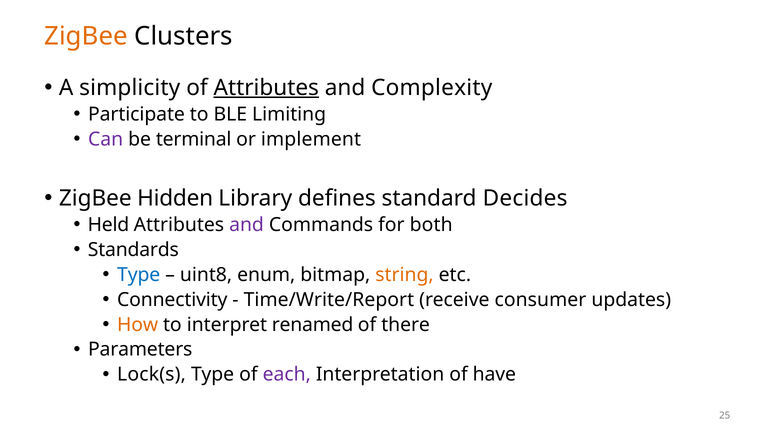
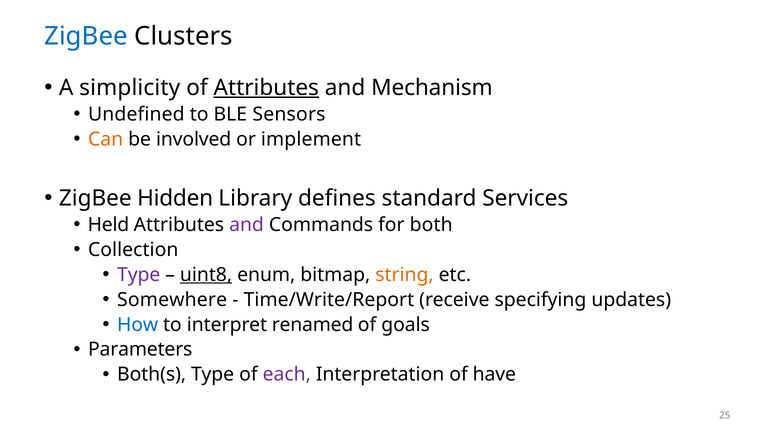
ZigBee colour: orange -> blue (86, 36)
Complexity: Complexity -> Mechanism (432, 88)
Participate: Participate -> Undefined (136, 114)
Limiting: Limiting -> Sensors (289, 114)
Can colour: purple -> orange (106, 139)
terminal: terminal -> involved (194, 139)
Decides: Decides -> Services (525, 198)
Standards: Standards -> Collection (133, 250)
Type colour: blue -> purple (139, 275)
uint8 underline: none -> present (206, 275)
Connectivity: Connectivity -> Somewhere (172, 300)
consumer: consumer -> specifying (540, 300)
How colour: orange -> blue (138, 325)
there: there -> goals (406, 325)
Lock(s: Lock(s -> Both(s (152, 374)
